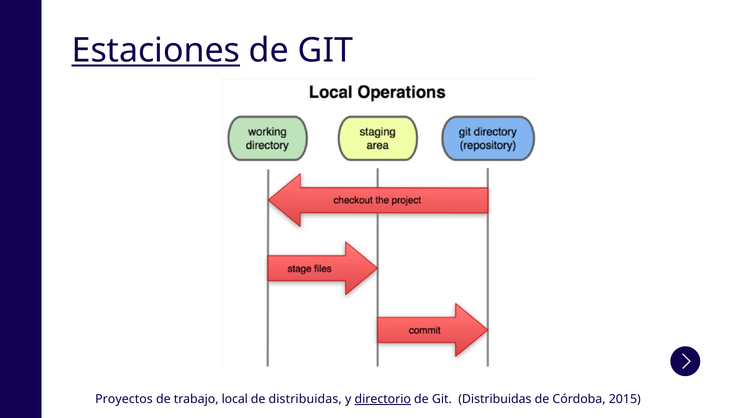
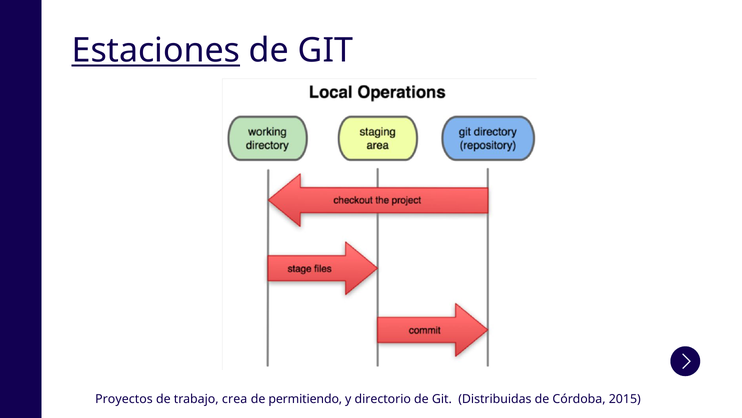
local: local -> crea (235, 399)
de distribuidas: distribuidas -> permitiendo (305, 399)
directorio underline: present -> none (383, 399)
